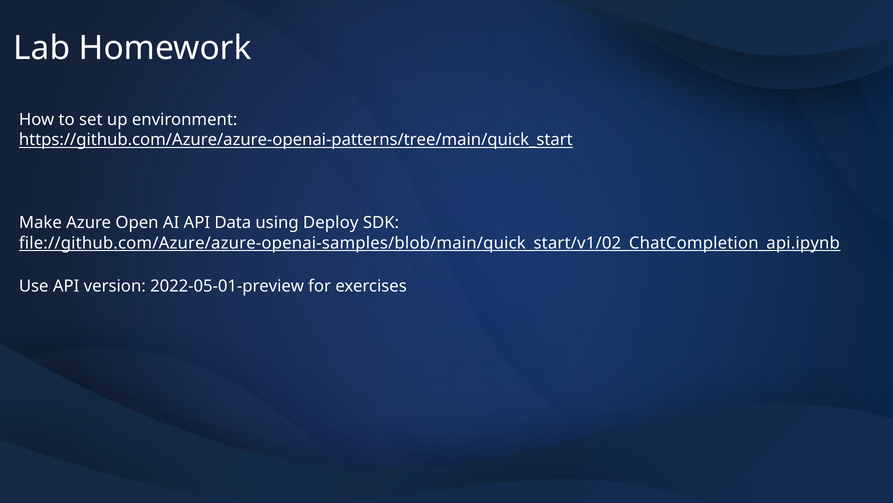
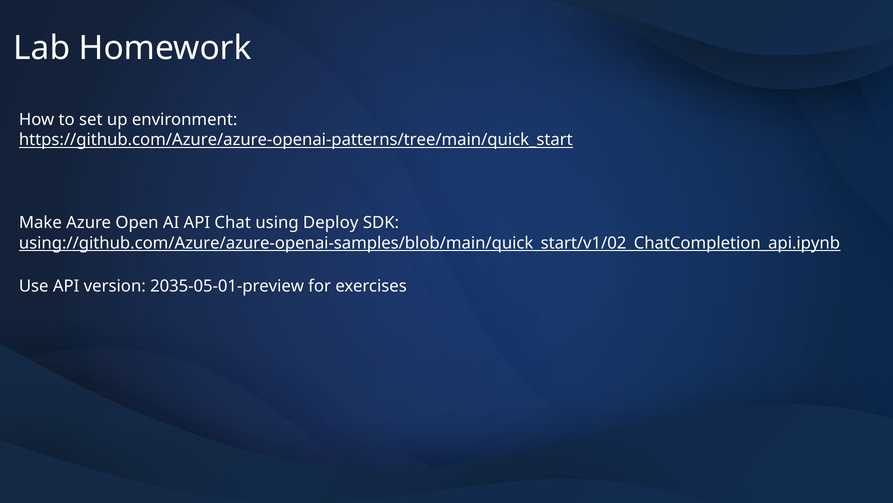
Data: Data -> Chat (233, 223)
file://github.com/Azure/azure-openai-samples/blob/main/quick_start/v1/02_ChatCompletion_api.ipynb: file://github.com/Azure/azure-openai-samples/blob/main/quick_start/v1/02_ChatCompletion_api.ipynb -> using://github.com/Azure/azure-openai-samples/blob/main/quick_start/v1/02_ChatCompletion_api.ipynb (429, 243)
2022-05-01-preview: 2022-05-01-preview -> 2035-05-01-preview (227, 286)
